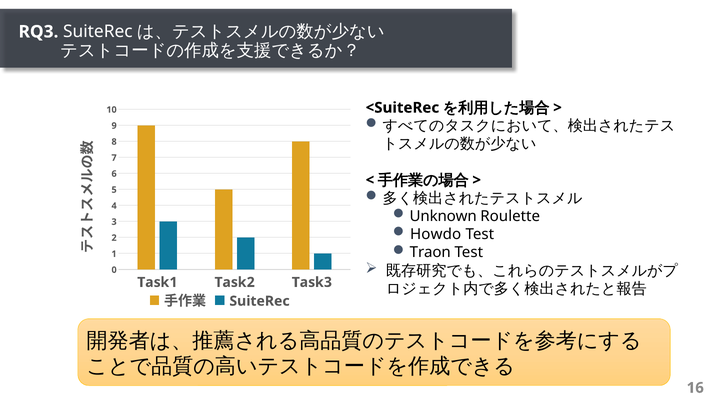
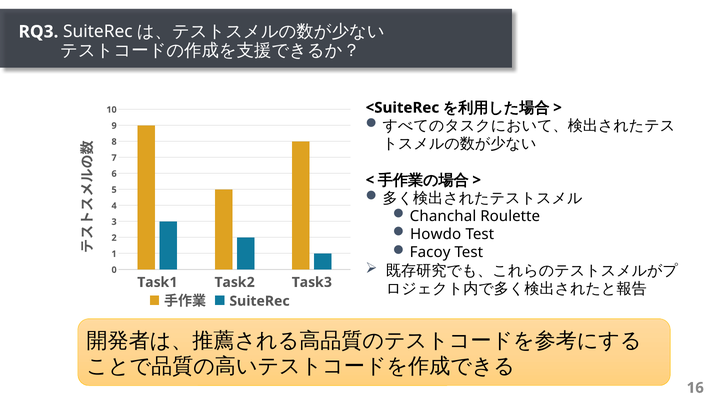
Unknown: Unknown -> Chanchal (443, 216)
Traon: Traon -> Facoy (430, 253)
